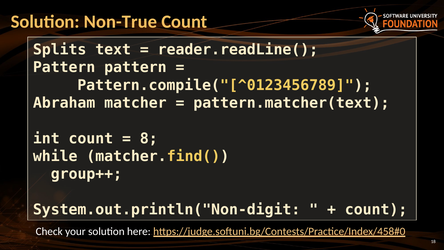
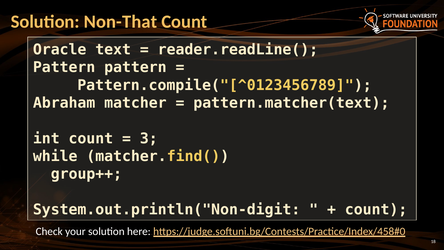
Non-True: Non-True -> Non-That (120, 22)
Splits: Splits -> Oracle (60, 50)
8: 8 -> 3 (149, 138)
